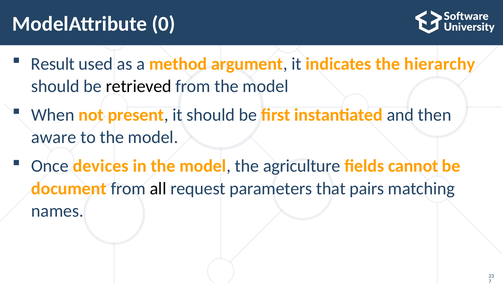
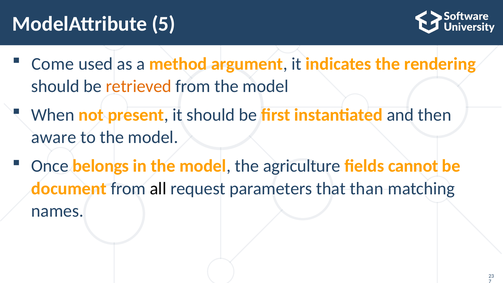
0: 0 -> 5 (164, 24)
Result: Result -> Come (53, 64)
hierarchy: hierarchy -> rendering (440, 64)
retrieved colour: black -> orange (139, 86)
devices: devices -> belongs (101, 166)
pairs: pairs -> than (367, 188)
